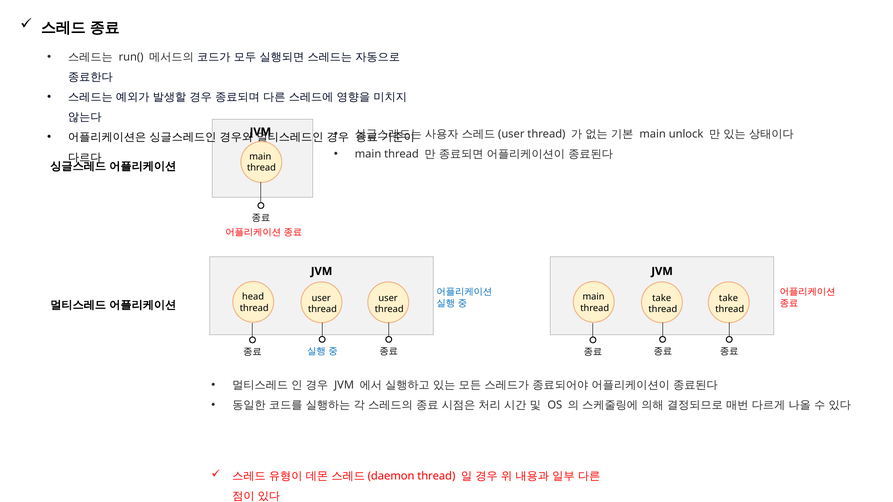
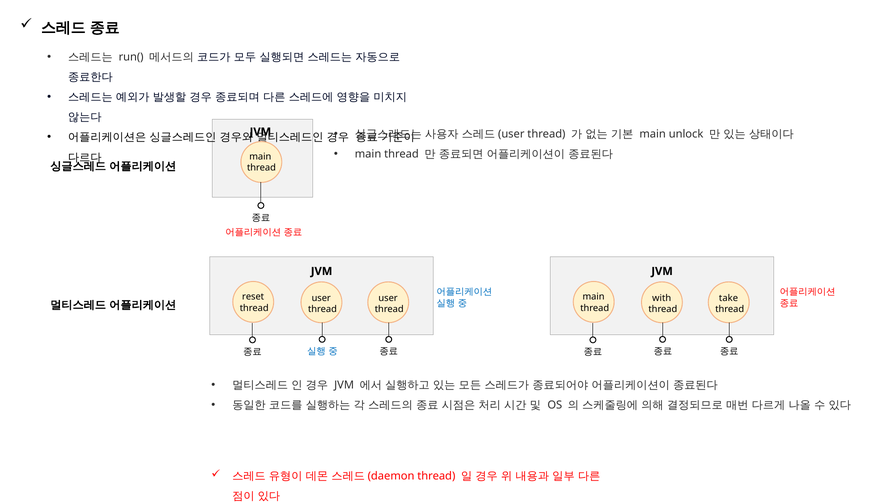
head: head -> reset (253, 297)
take: take -> with (662, 298)
